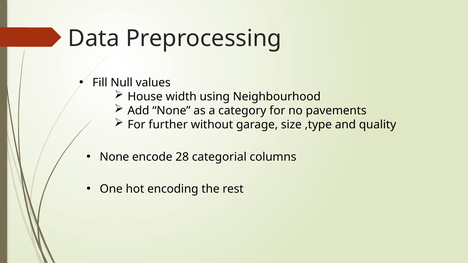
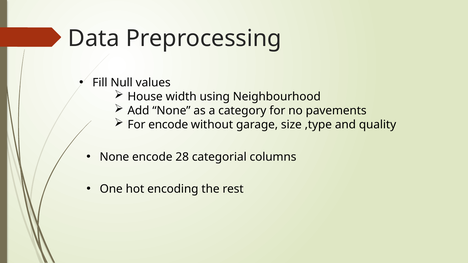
For further: further -> encode (168, 125)
